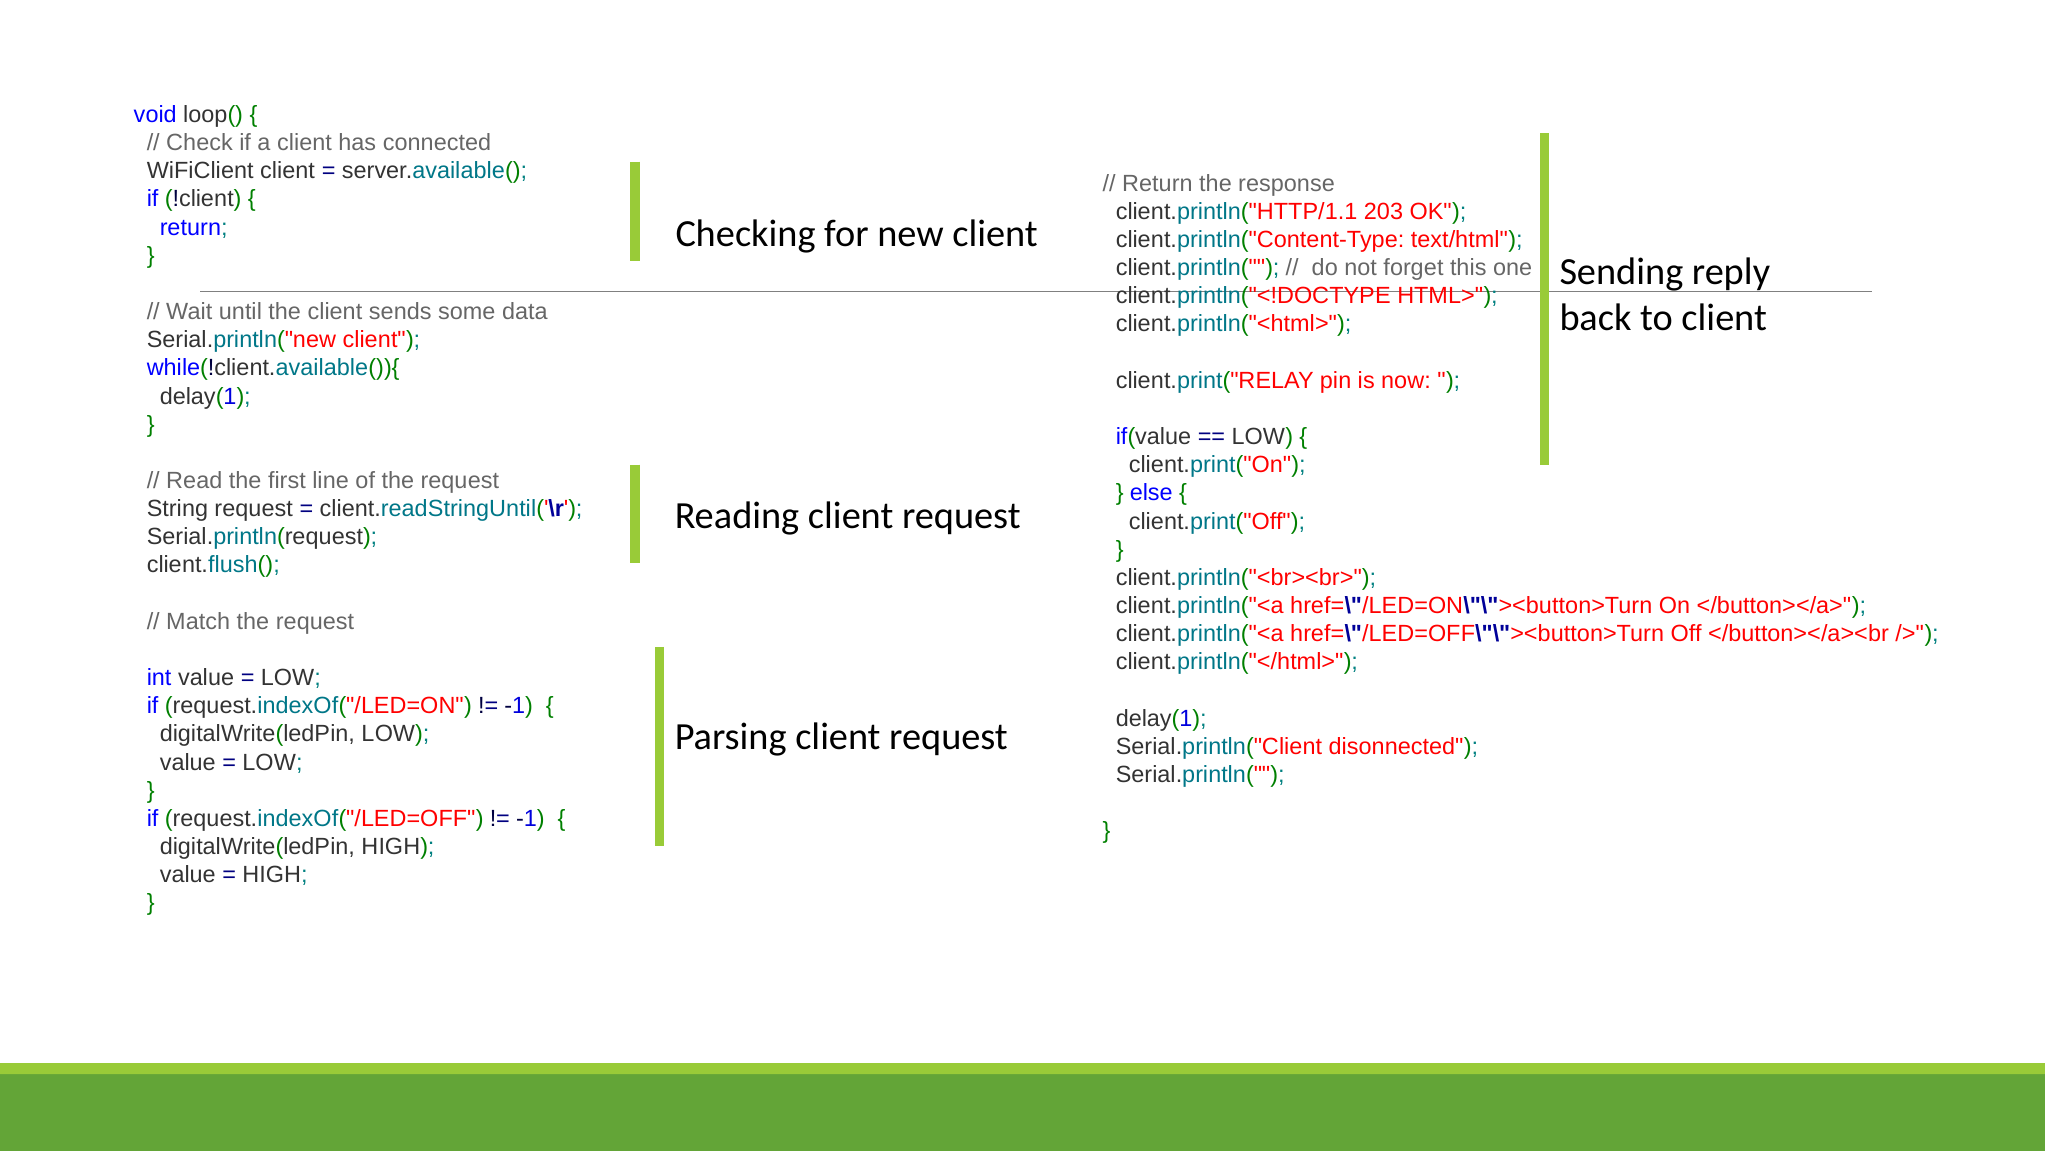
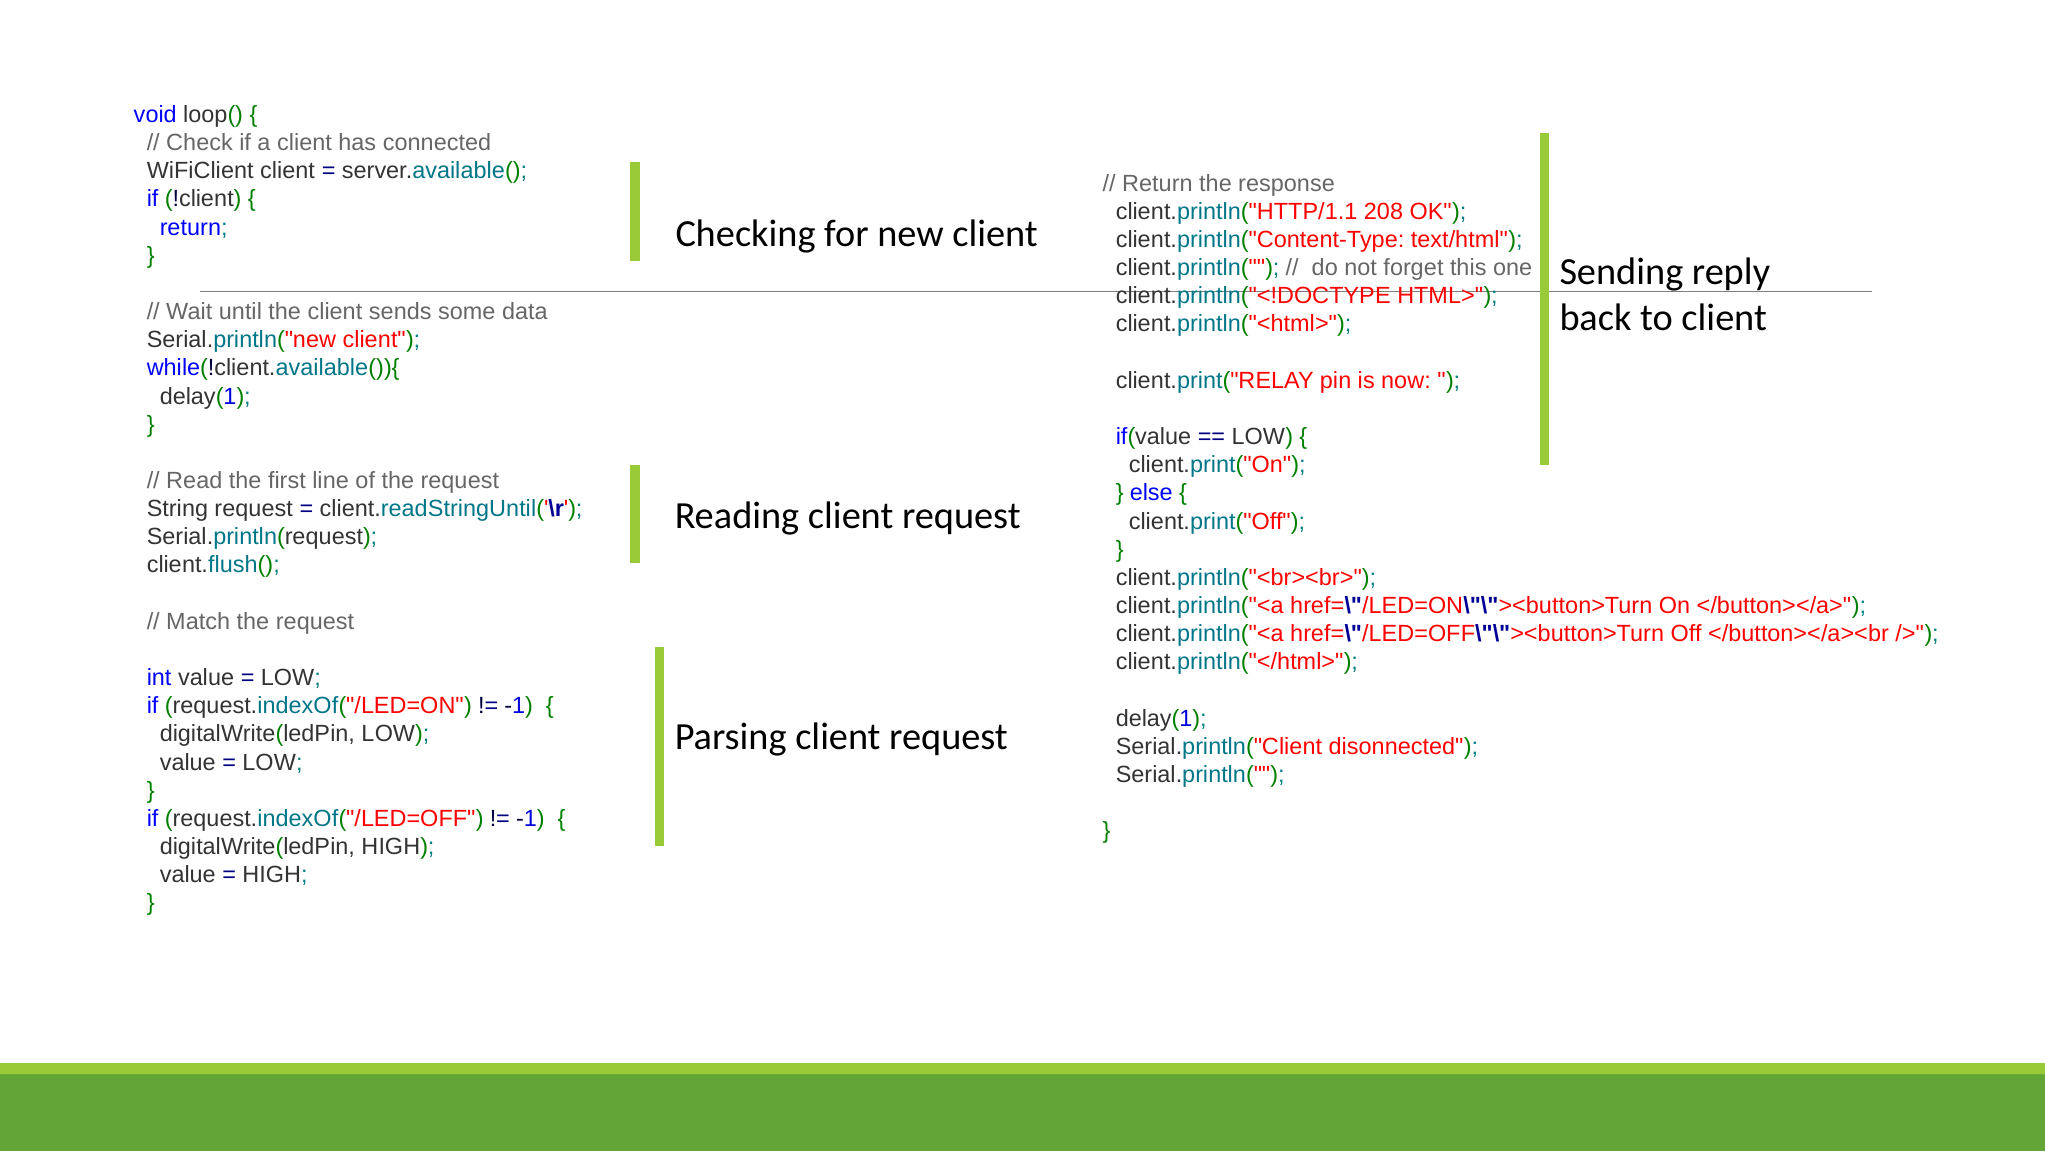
203: 203 -> 208 (1383, 211)
